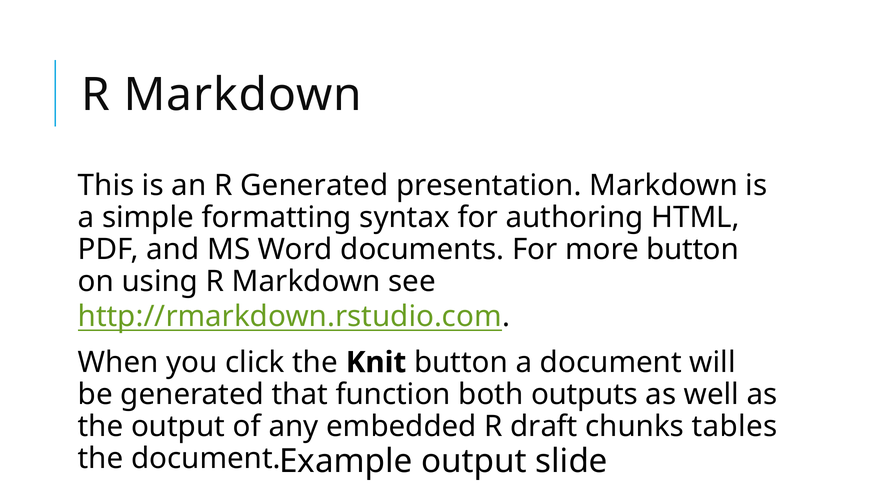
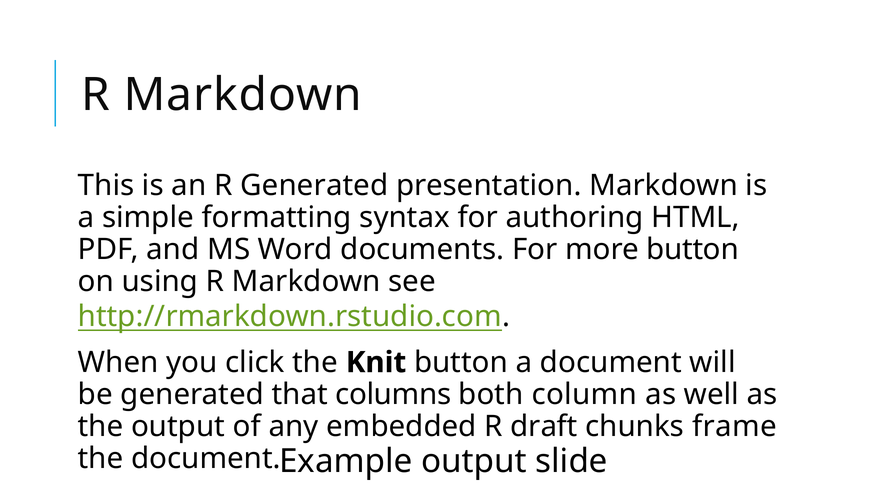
function: function -> columns (393, 394)
outputs: outputs -> column (584, 394)
tables: tables -> frame (735, 426)
